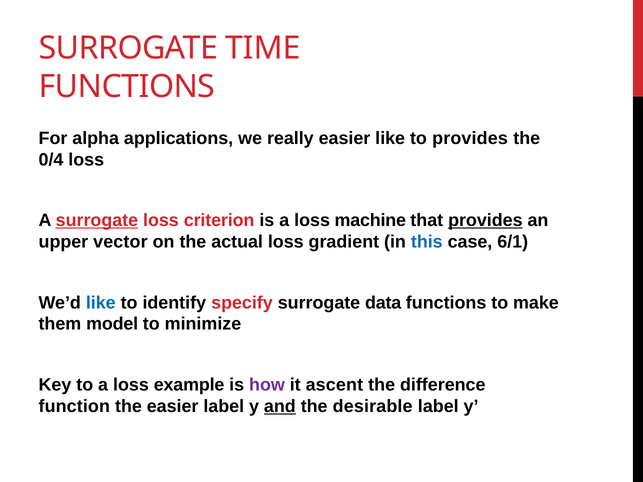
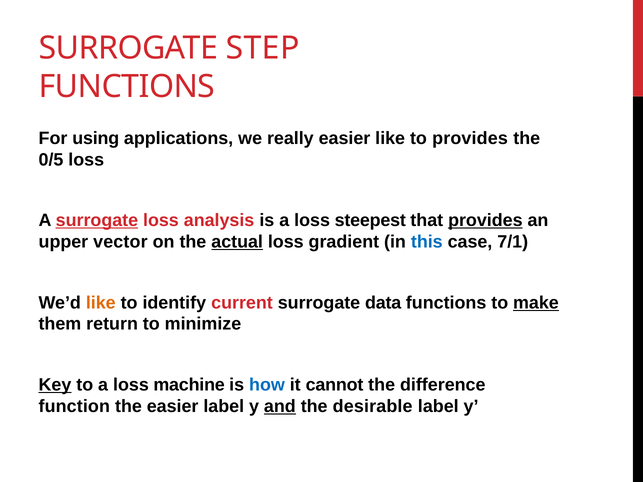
TIME: TIME -> STEP (263, 48)
alpha: alpha -> using (96, 138)
0/4: 0/4 -> 0/5 (51, 160)
criterion: criterion -> analysis (219, 221)
machine: machine -> steepest (370, 221)
actual underline: none -> present (237, 242)
6/1: 6/1 -> 7/1 (513, 242)
like colour: blue -> orange (101, 303)
specify: specify -> current (242, 303)
make underline: none -> present (536, 303)
model: model -> return (112, 324)
Key underline: none -> present (55, 385)
example: example -> machine (189, 385)
how colour: purple -> blue (267, 385)
ascent: ascent -> cannot (335, 385)
